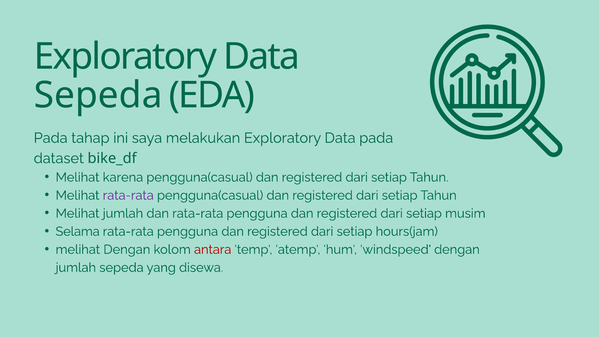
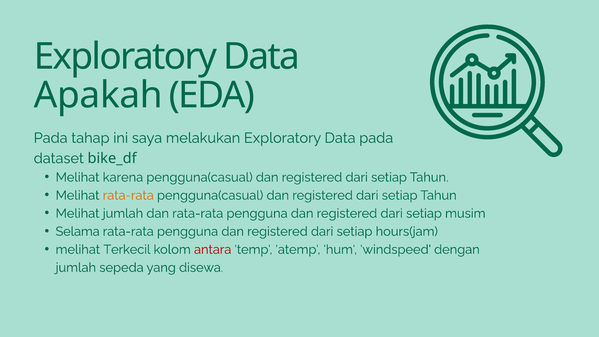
Sepeda: Sepeda -> Apakah (98, 95)
rata-rata colour: purple -> orange (128, 195)
melihat Dengan: Dengan -> Terkecil (127, 249)
